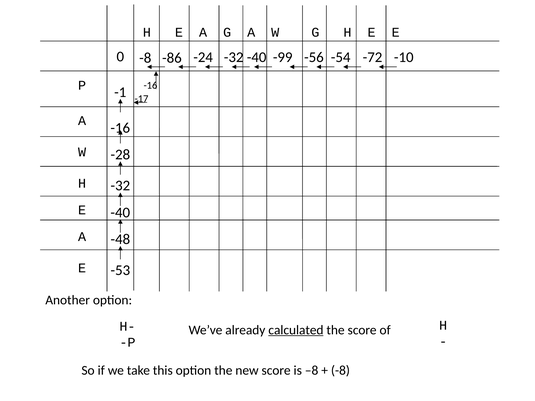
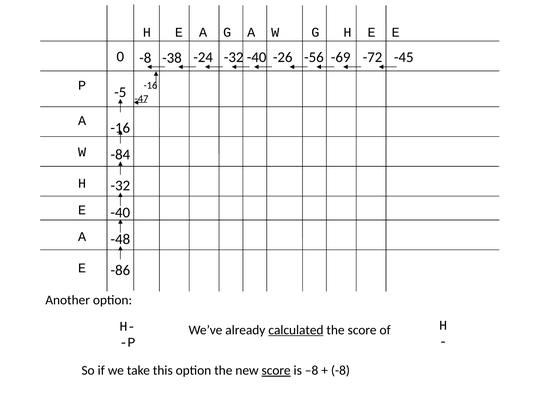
-86: -86 -> -38 (172, 58)
-99: -99 -> -26 (283, 57)
-54: -54 -> -69 (341, 57)
-10: -10 -> -45 (404, 57)
-1: -1 -> -5 (120, 92)
-17: -17 -> -47 (142, 99)
-28: -28 -> -84 (120, 155)
-53: -53 -> -86 (120, 271)
score underline: none -> present (276, 371)
